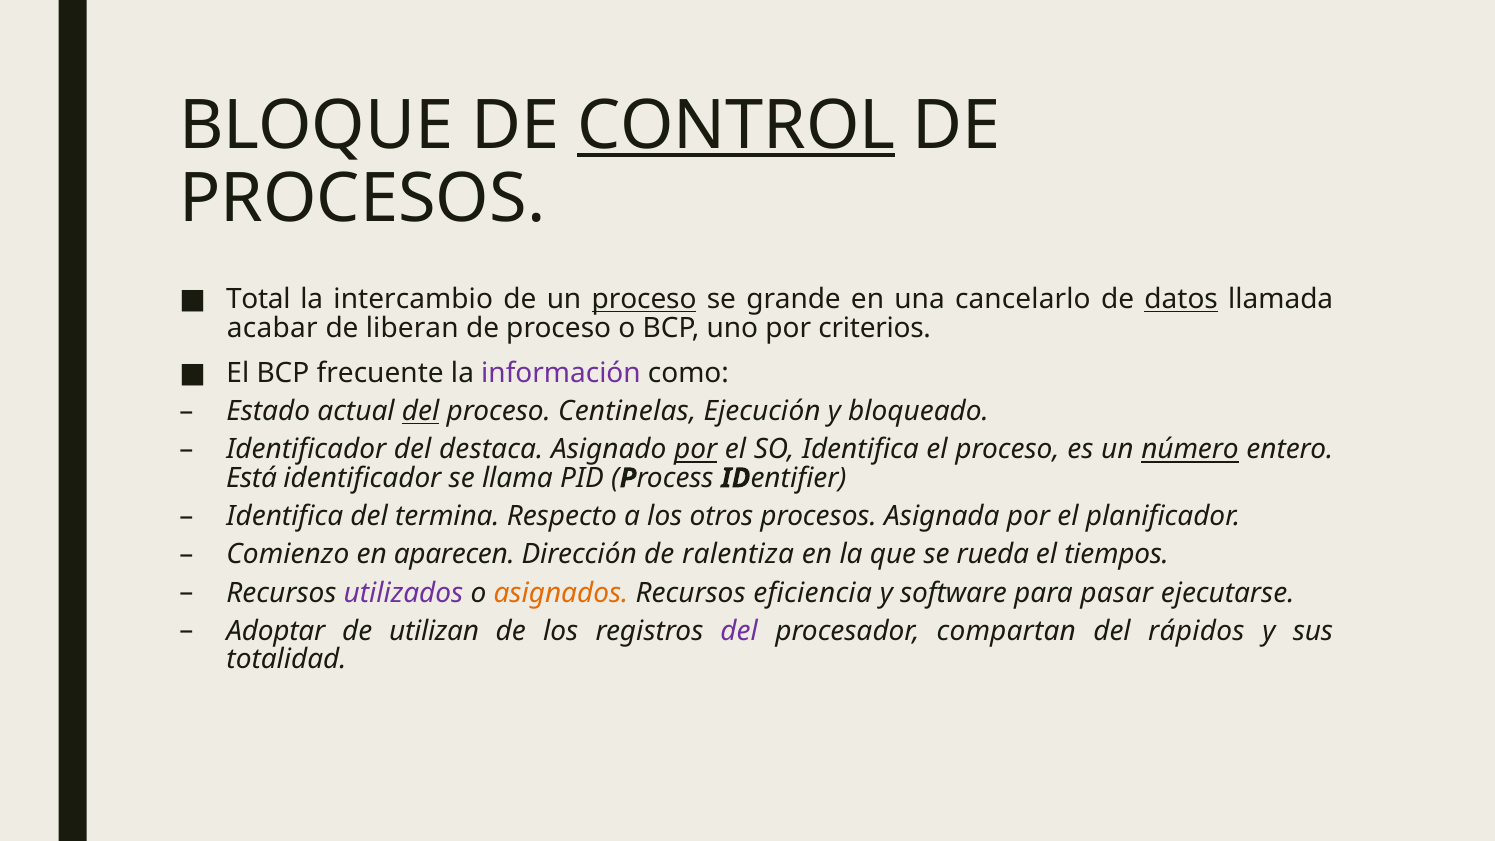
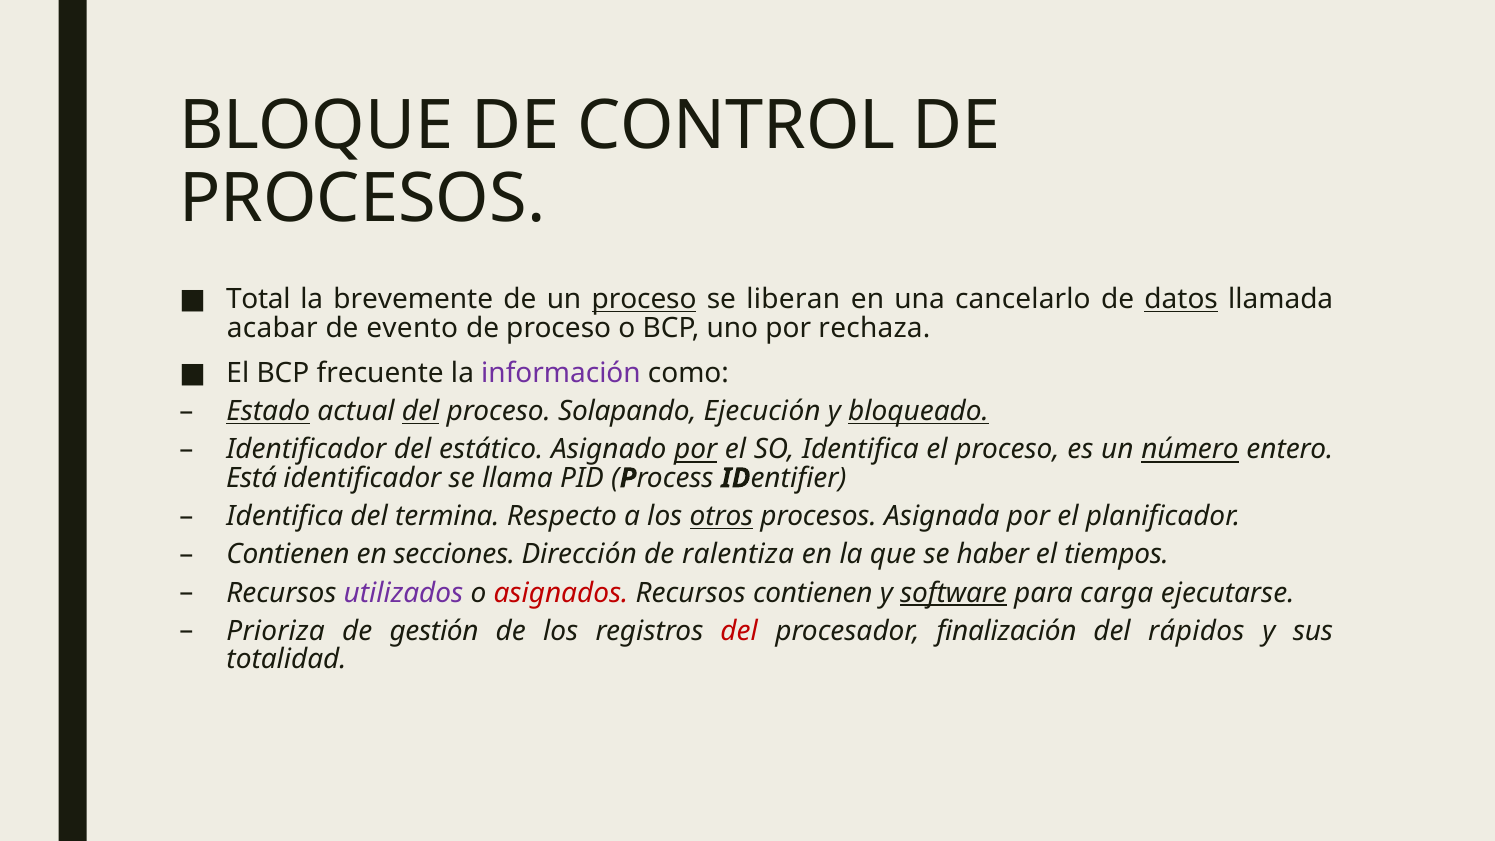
CONTROL underline: present -> none (736, 126)
intercambio: intercambio -> brevemente (413, 299)
grande: grande -> liberan (793, 299)
liberan: liberan -> evento (412, 328)
criterios: criterios -> rechaza (874, 328)
Estado underline: none -> present (268, 411)
Centinelas: Centinelas -> Solapando (627, 411)
bloqueado underline: none -> present (919, 411)
destaca: destaca -> estático (491, 450)
otros underline: none -> present (721, 516)
Comienzo: Comienzo -> Contienen (288, 555)
aparecen: aparecen -> secciones (454, 555)
rueda: rueda -> haber (993, 555)
asignados colour: orange -> red (561, 593)
Recursos eficiencia: eficiencia -> contienen (813, 593)
software underline: none -> present (954, 593)
pasar: pasar -> carga (1117, 593)
Adoptar: Adoptar -> Prioriza (276, 631)
utilizan: utilizan -> gestión (434, 631)
del colour: purple -> red (739, 631)
compartan: compartan -> finalización (1007, 631)
